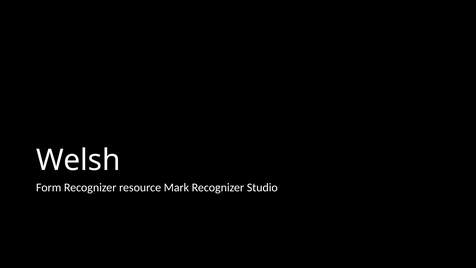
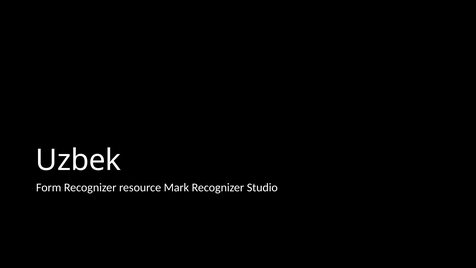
Welsh: Welsh -> Uzbek (78, 160)
